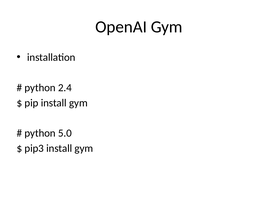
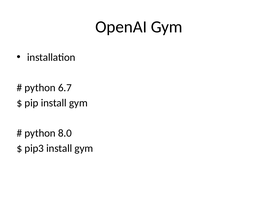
2.4: 2.4 -> 6.7 (65, 87)
5.0: 5.0 -> 8.0 (65, 133)
